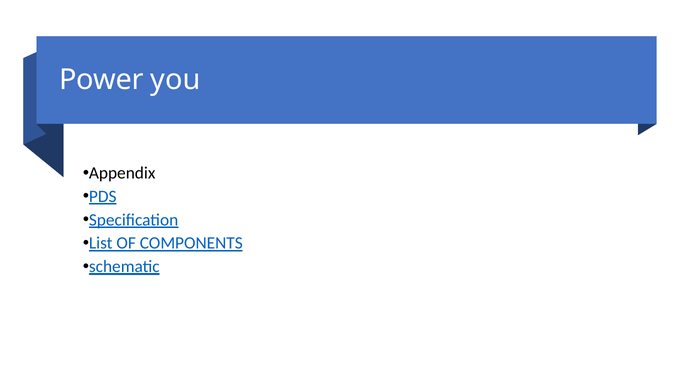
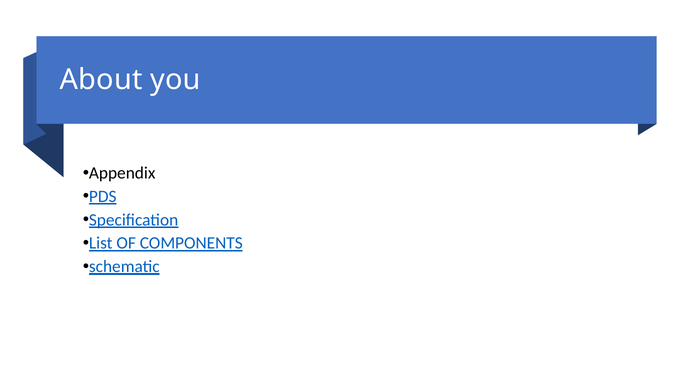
Power: Power -> About (101, 80)
